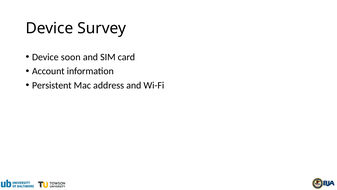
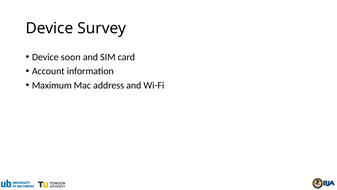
Persistent: Persistent -> Maximum (52, 85)
